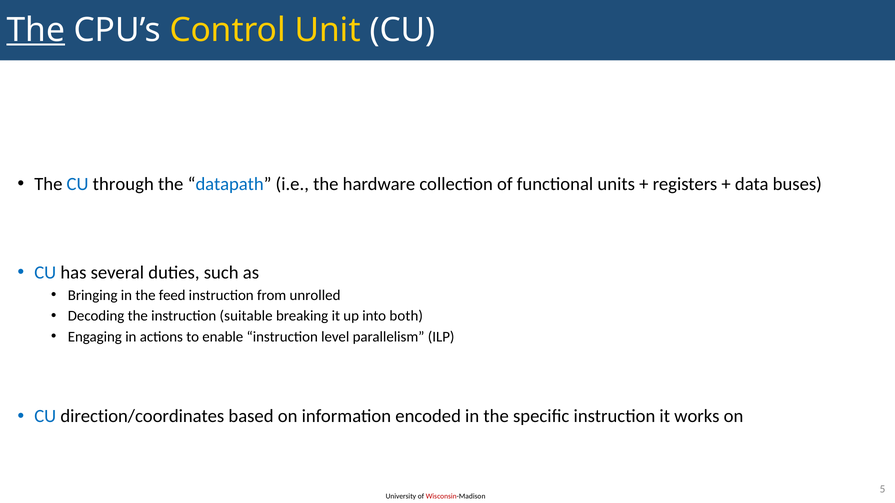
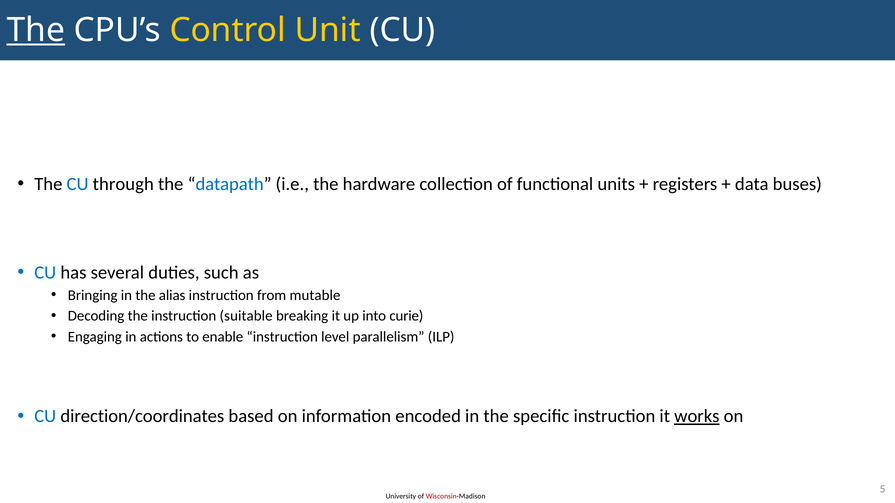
feed: feed -> alias (172, 295)
unrolled: unrolled -> mutable (315, 295)
both: both -> curie (406, 316)
works underline: none -> present (697, 417)
